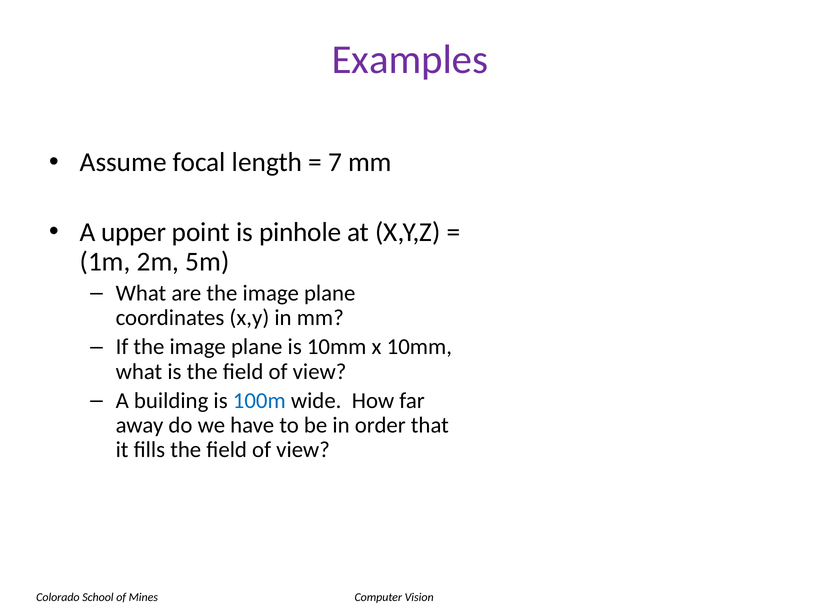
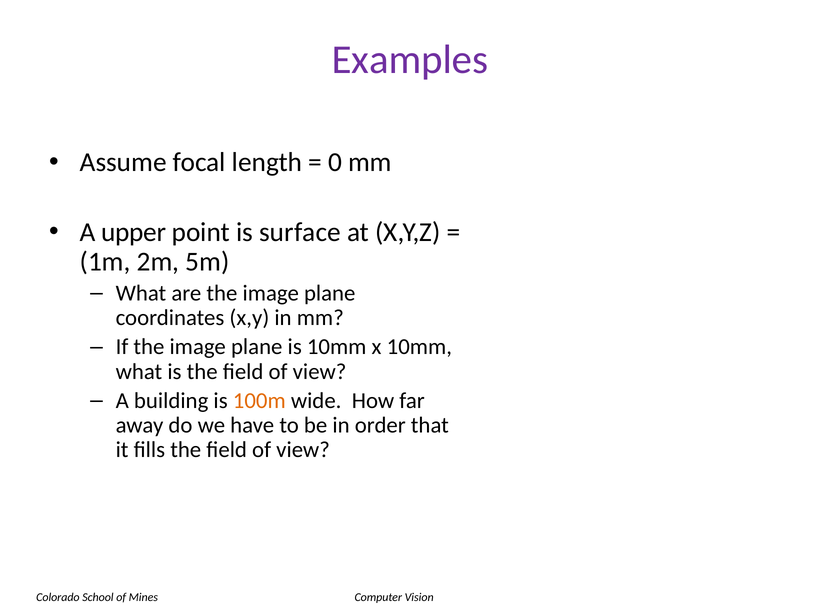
7: 7 -> 0 (335, 162)
pinhole: pinhole -> surface (300, 232)
100m colour: blue -> orange (259, 401)
